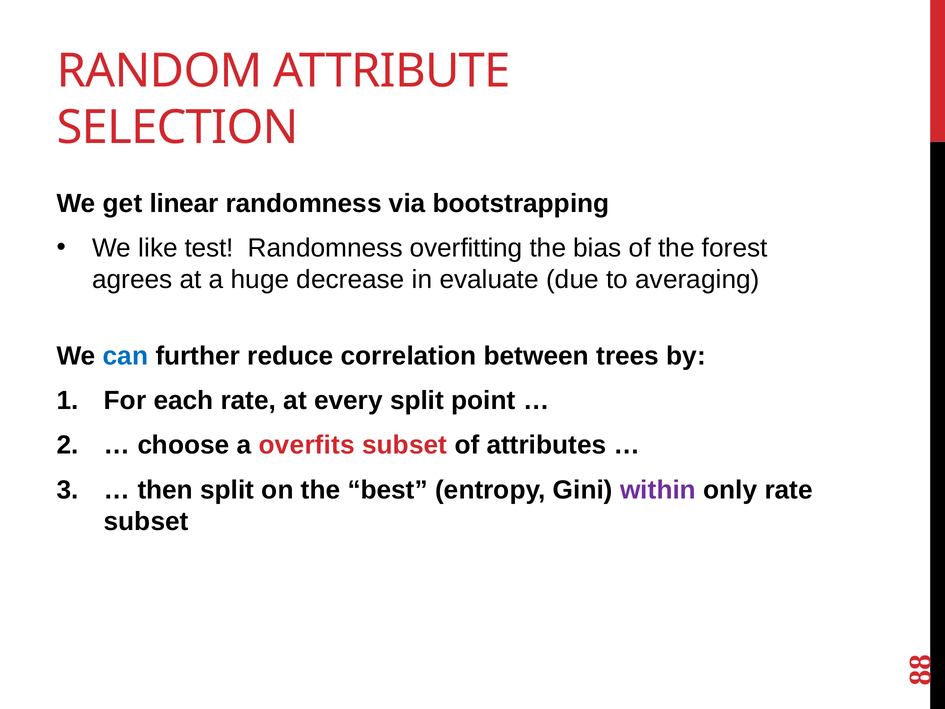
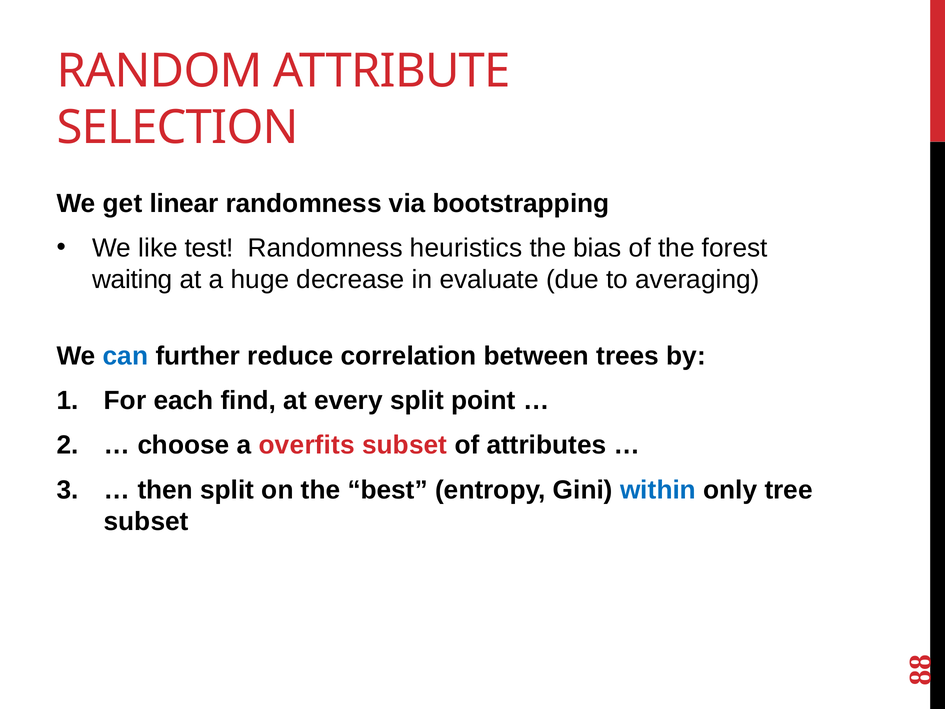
overfitting: overfitting -> heuristics (466, 248)
agrees: agrees -> waiting (132, 280)
each rate: rate -> find (248, 400)
within colour: purple -> blue (658, 490)
only rate: rate -> tree (789, 490)
